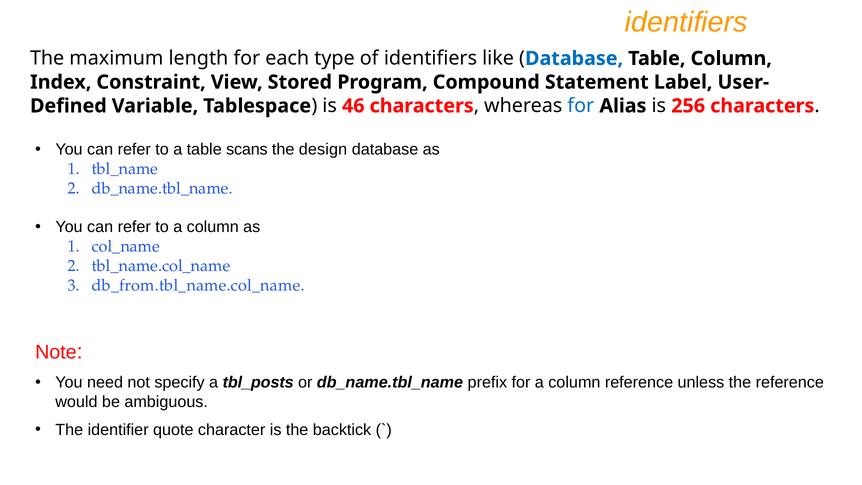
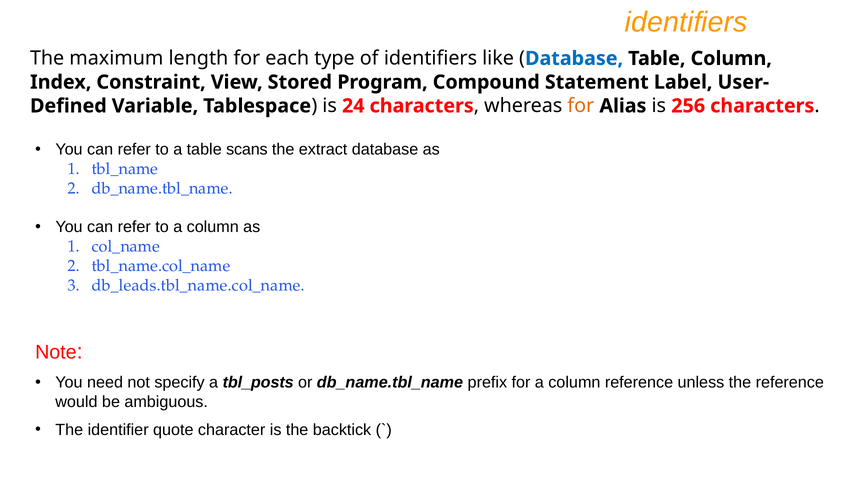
46: 46 -> 24 (353, 106)
for colour: blue -> orange (581, 106)
design: design -> extract (323, 150)
db_from.tbl_name.col_name: db_from.tbl_name.col_name -> db_leads.tbl_name.col_name (198, 285)
